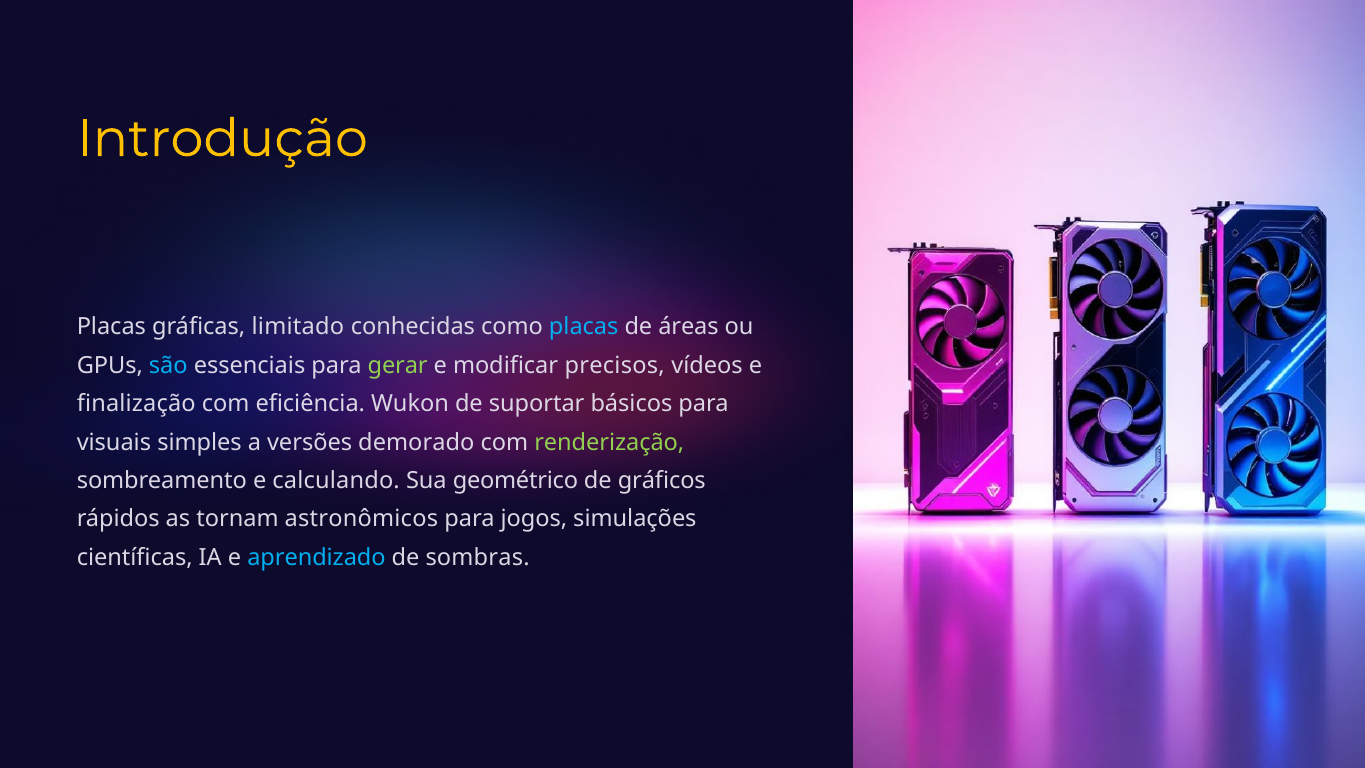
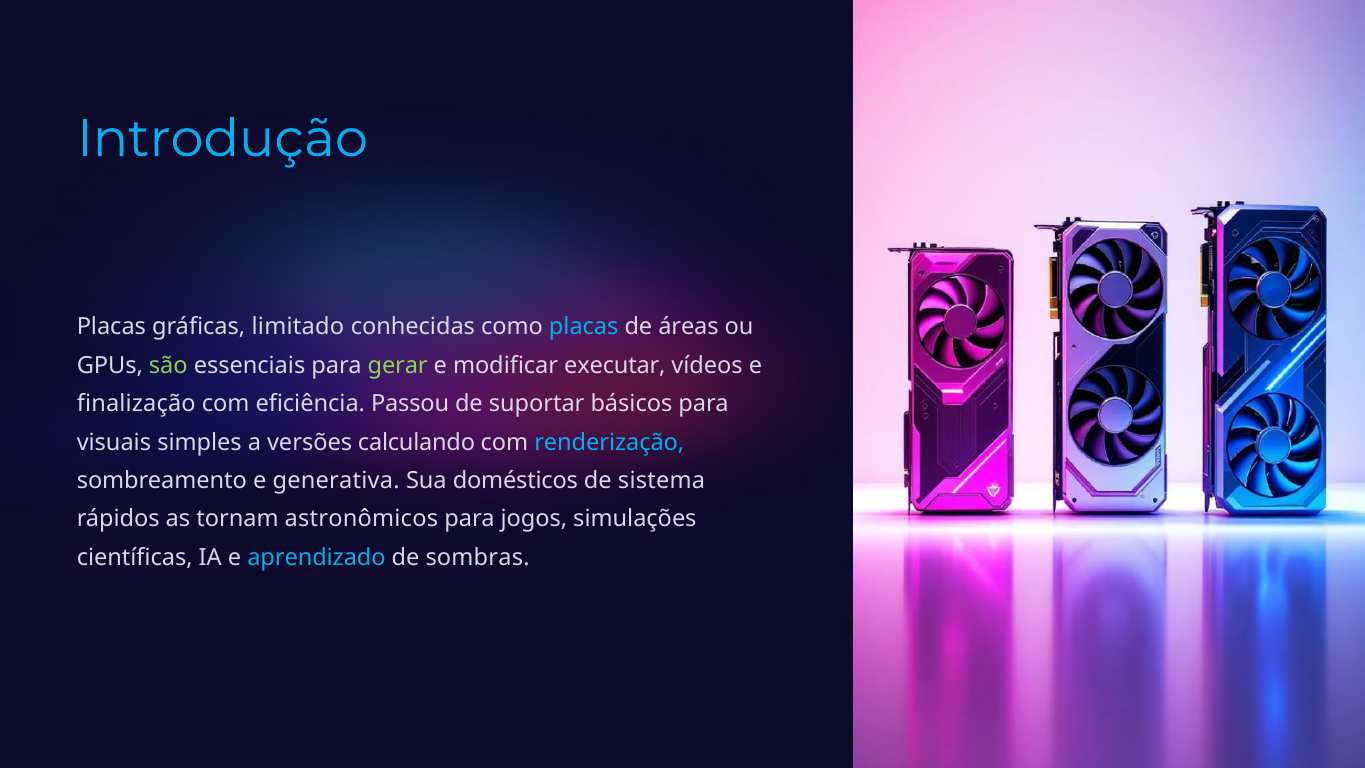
Introdução colour: yellow -> light blue (222, 139)
são colour: light blue -> light green (168, 365)
precisos: precisos -> executar (615, 365)
Wukon: Wukon -> Passou (410, 404)
demorado: demorado -> calculando (416, 442)
renderização colour: light green -> light blue (609, 442)
calculando: calculando -> generativa (336, 481)
geométrico: geométrico -> domésticos (515, 481)
gráficos: gráficos -> sistema (662, 481)
